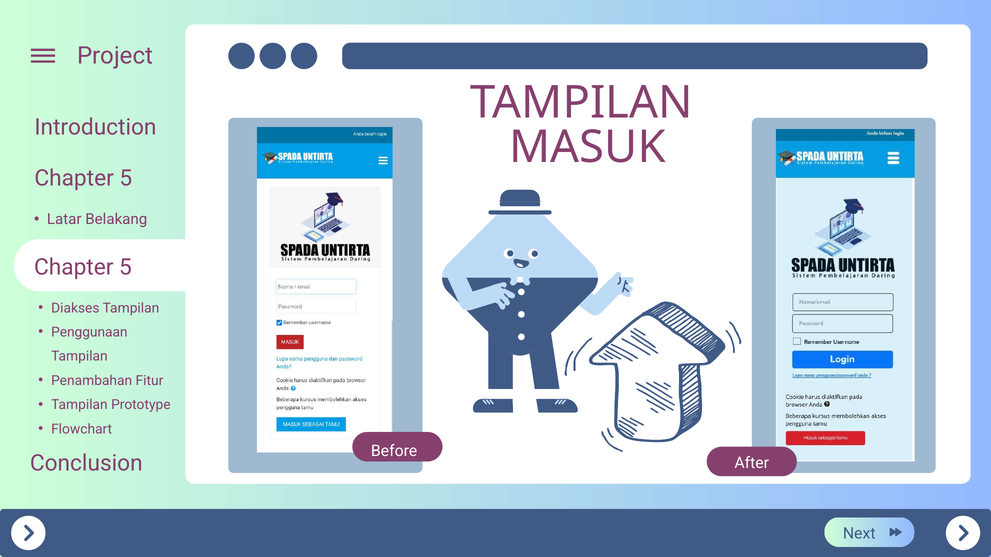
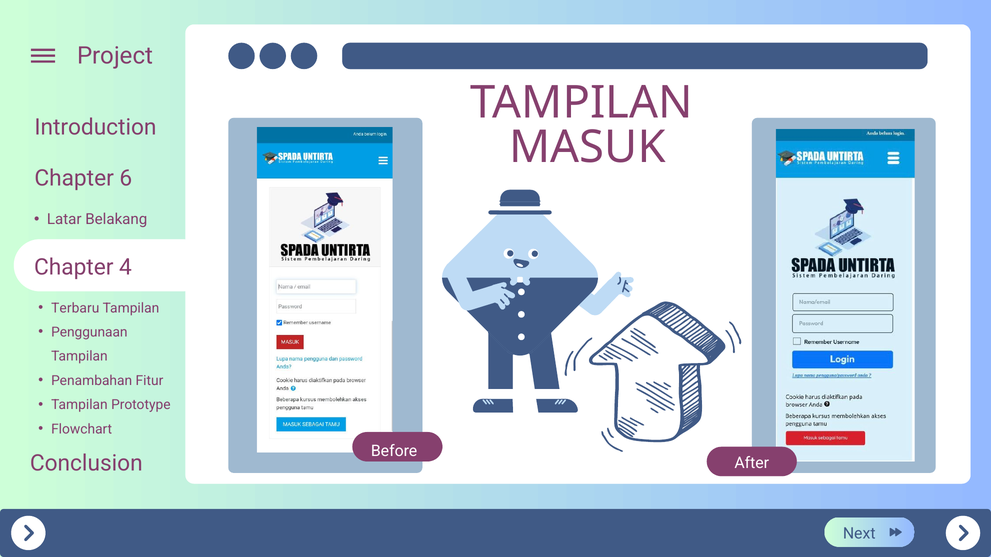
5: 5 -> 6 (126, 178)
5: 5 -> 4 (125, 267)
Diakses: Diakses -> Terbaru (75, 308)
